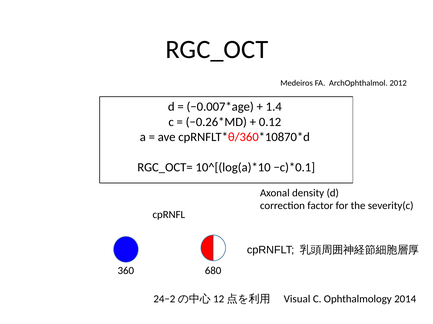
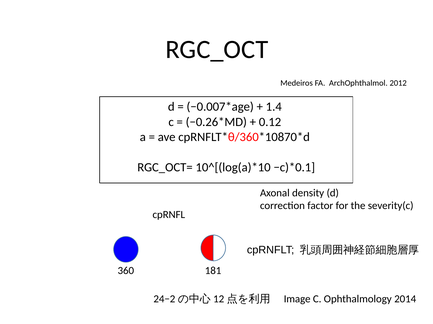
680: 680 -> 181 (213, 271)
Visual: Visual -> Image (297, 300)
